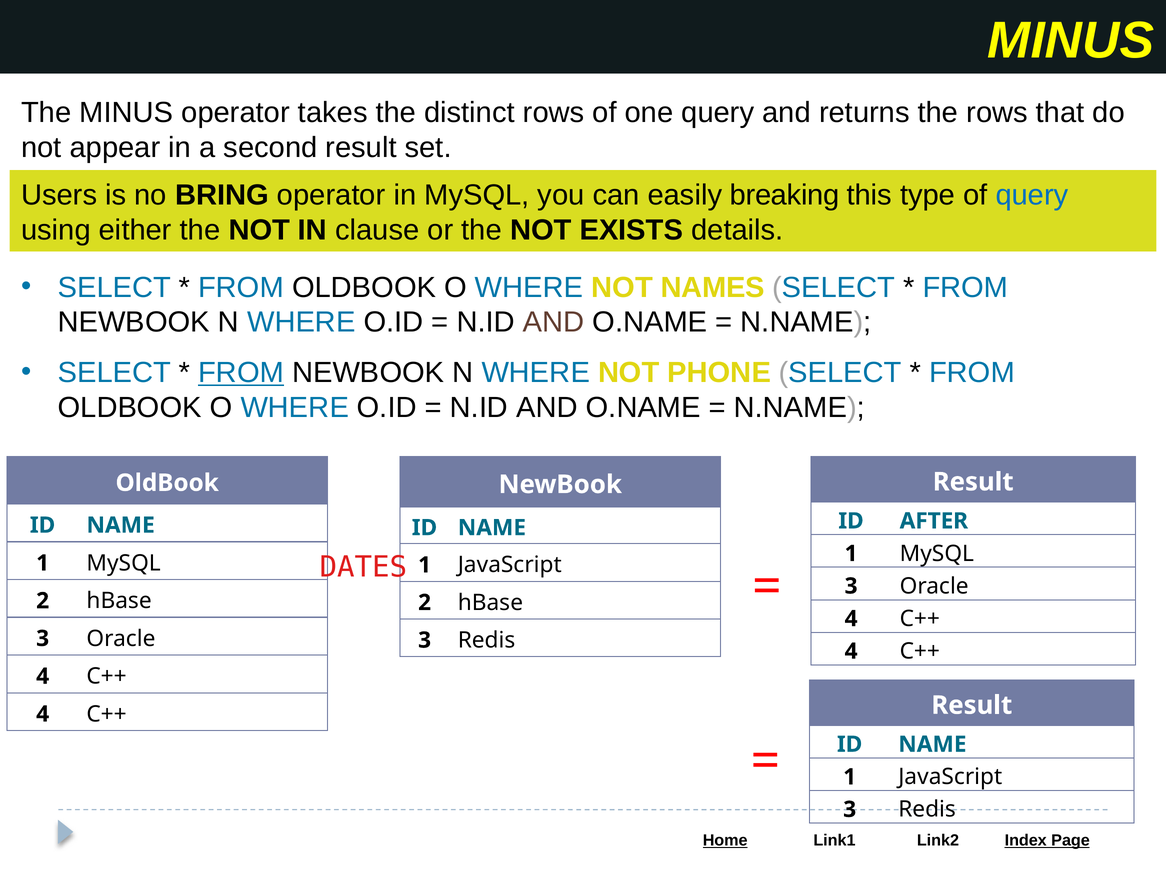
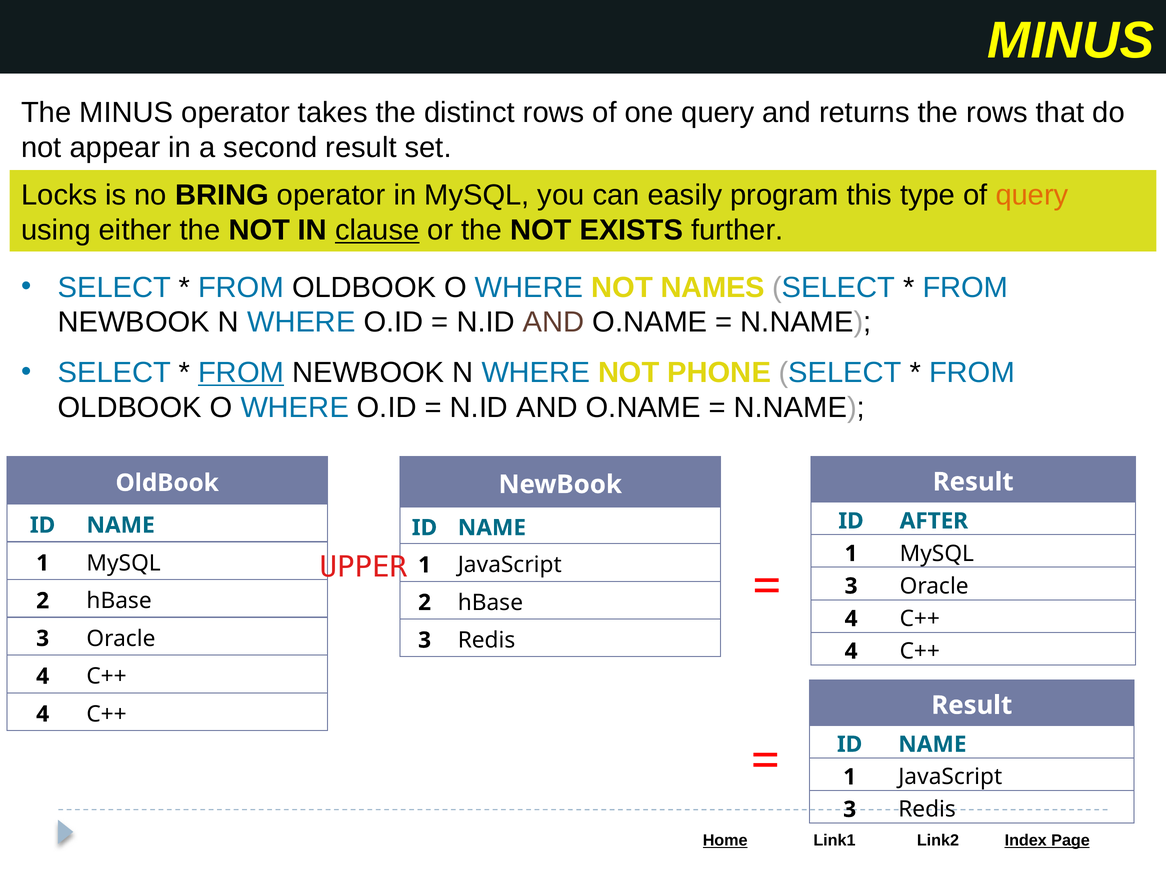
Users: Users -> Locks (59, 195)
breaking: breaking -> program (784, 195)
query colour: blue -> orange (1032, 195)
clause underline: none -> present (377, 230)
details: details -> further (737, 230)
DATES: DATES -> UPPER (364, 567)
